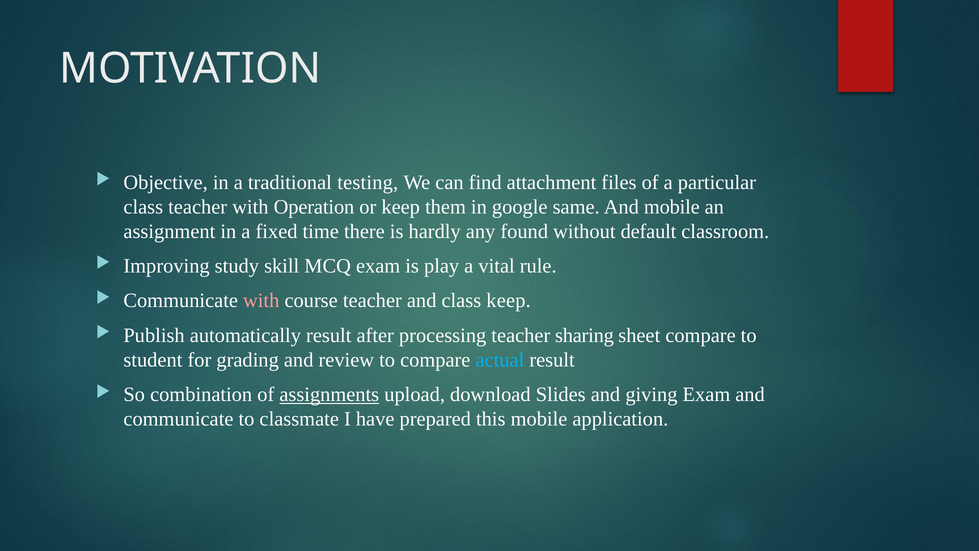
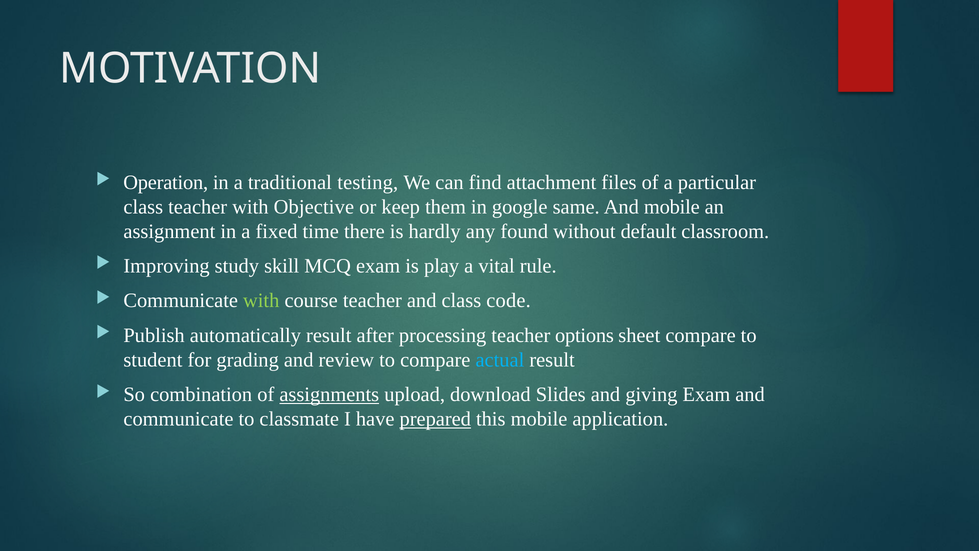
Objective: Objective -> Operation (166, 182)
Operation: Operation -> Objective (314, 207)
with colour: pink -> light green (261, 301)
class keep: keep -> code (509, 301)
sharing: sharing -> options (584, 335)
prepared underline: none -> present (435, 419)
